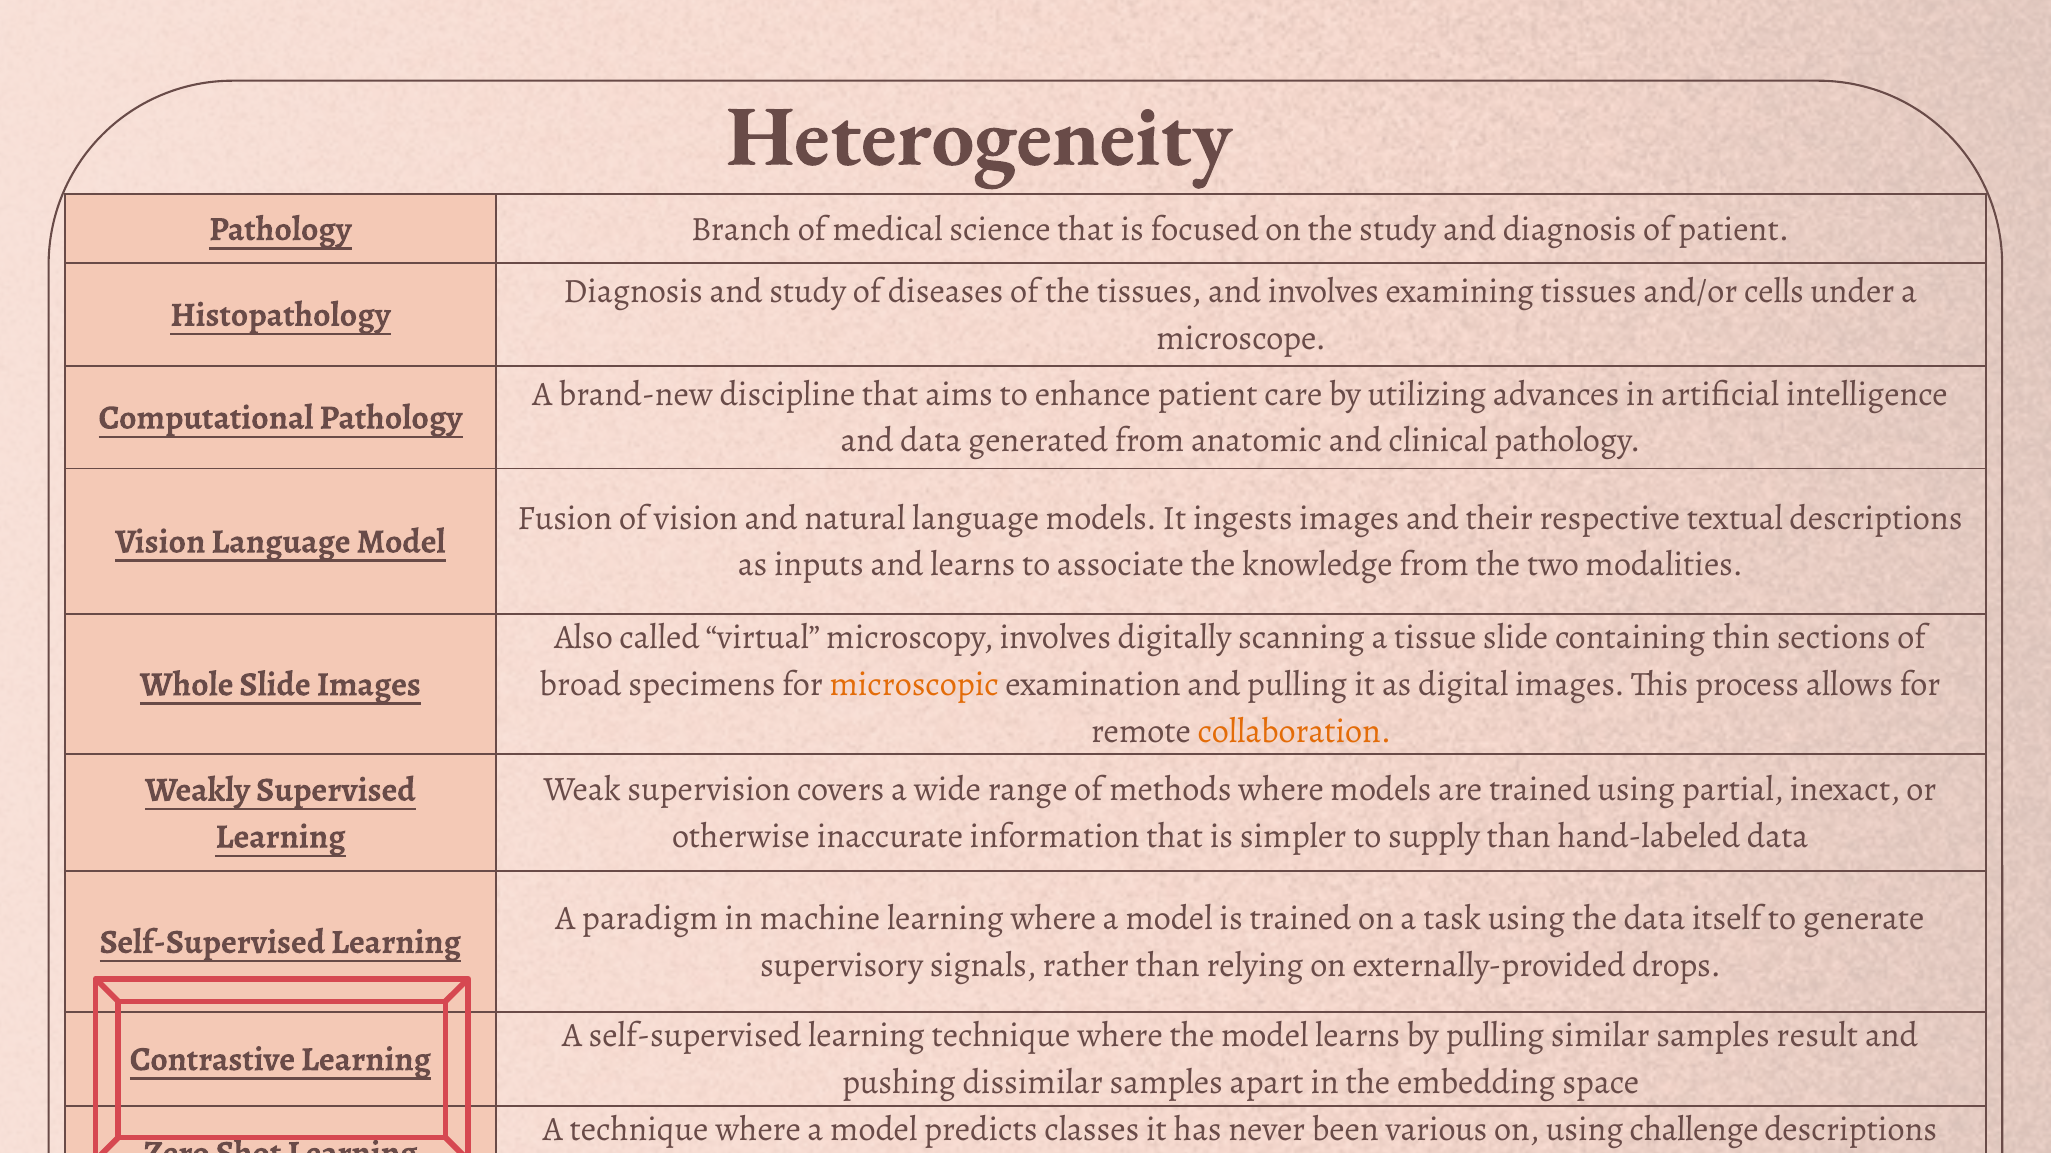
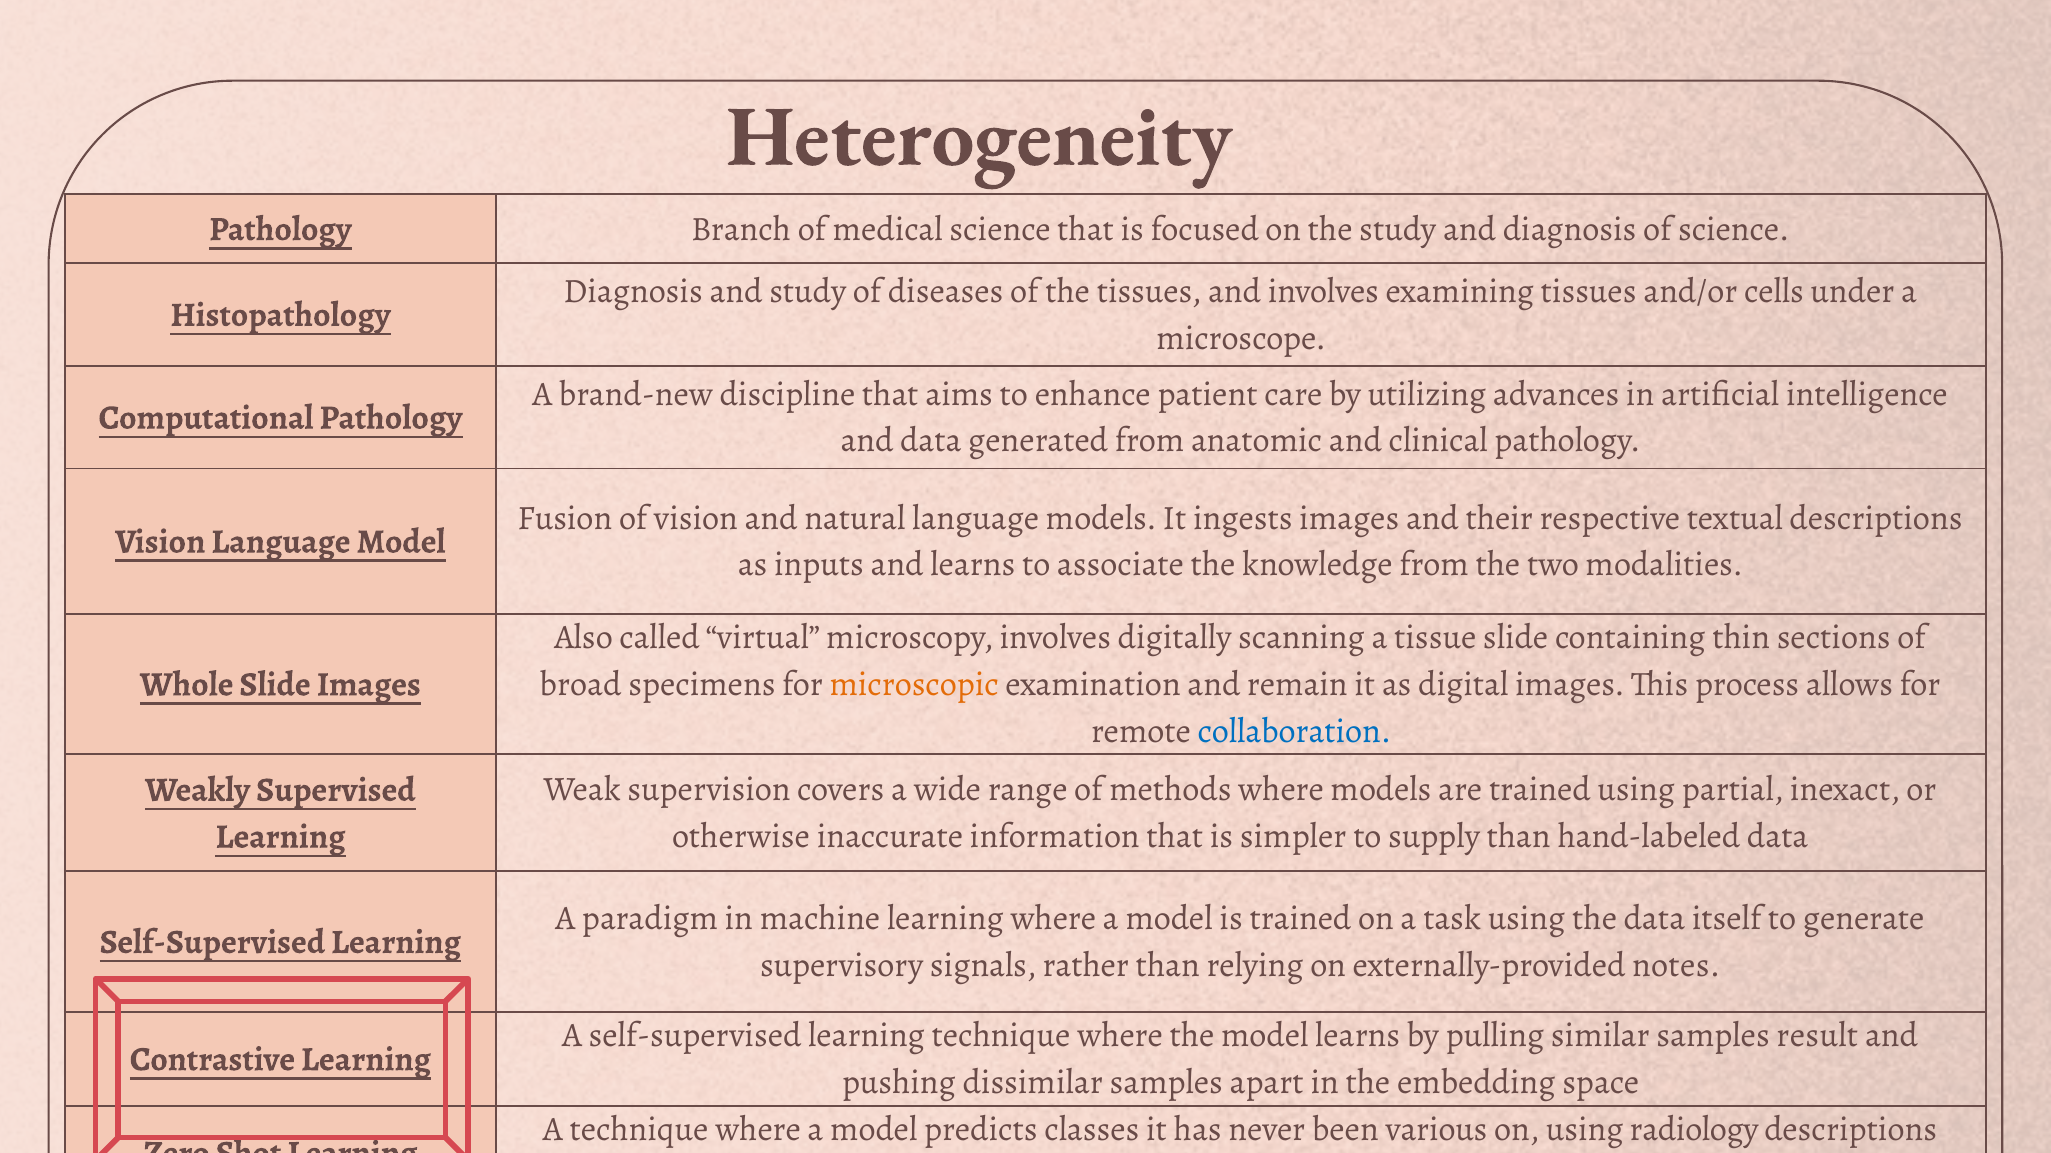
of patient: patient -> science (1734, 229)
and pulling: pulling -> remain (1297, 685)
collaboration colour: orange -> blue (1294, 731)
drops: drops -> notes (1676, 966)
challenge: challenge -> radiology (1694, 1130)
